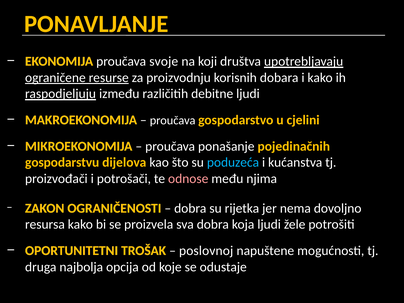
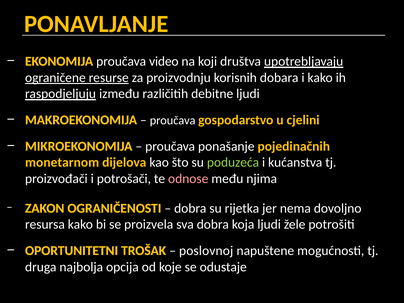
svoje: svoje -> video (164, 62)
gospodarstvu: gospodarstvu -> monetarnom (62, 163)
poduzeća colour: light blue -> light green (233, 163)
